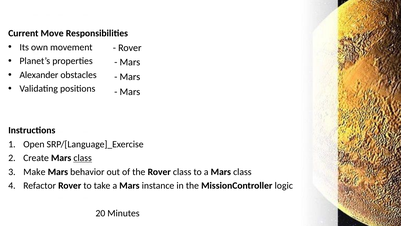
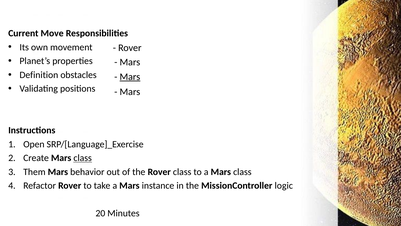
Alexander: Alexander -> Definition (39, 75)
Mars underline: none -> present (130, 77)
Make: Make -> Them (34, 172)
